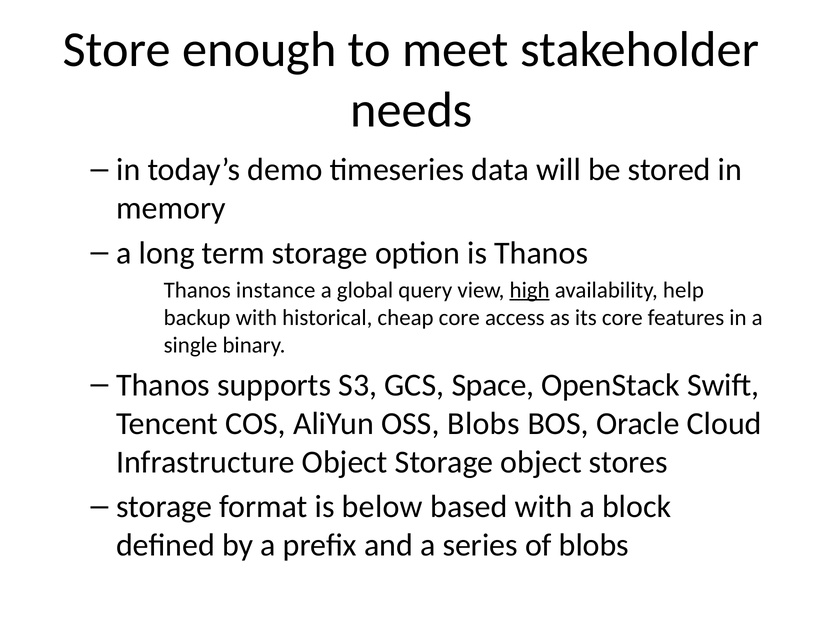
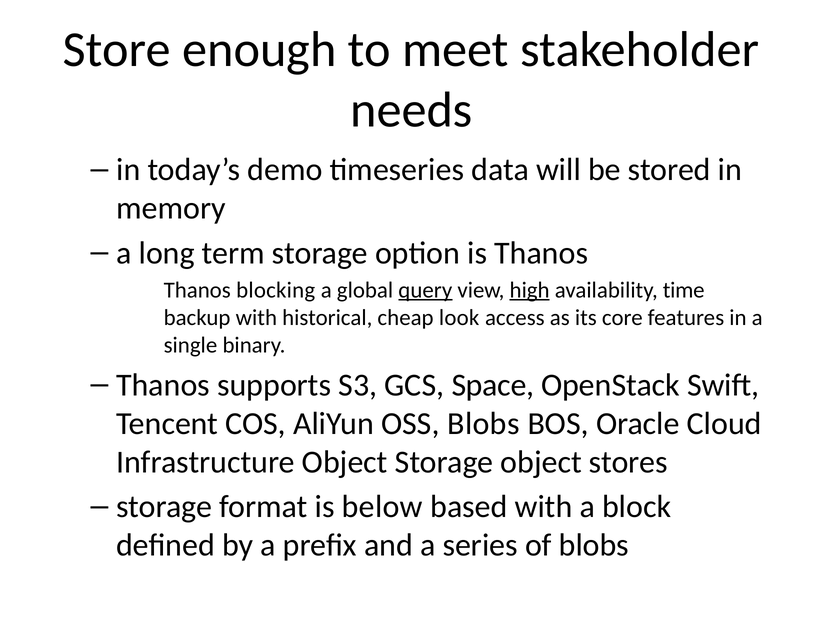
instance: instance -> blocking (276, 290)
query underline: none -> present (425, 290)
help: help -> time (684, 290)
cheap core: core -> look (459, 317)
